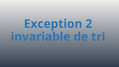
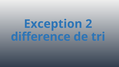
invariable: invariable -> difference (41, 37)
